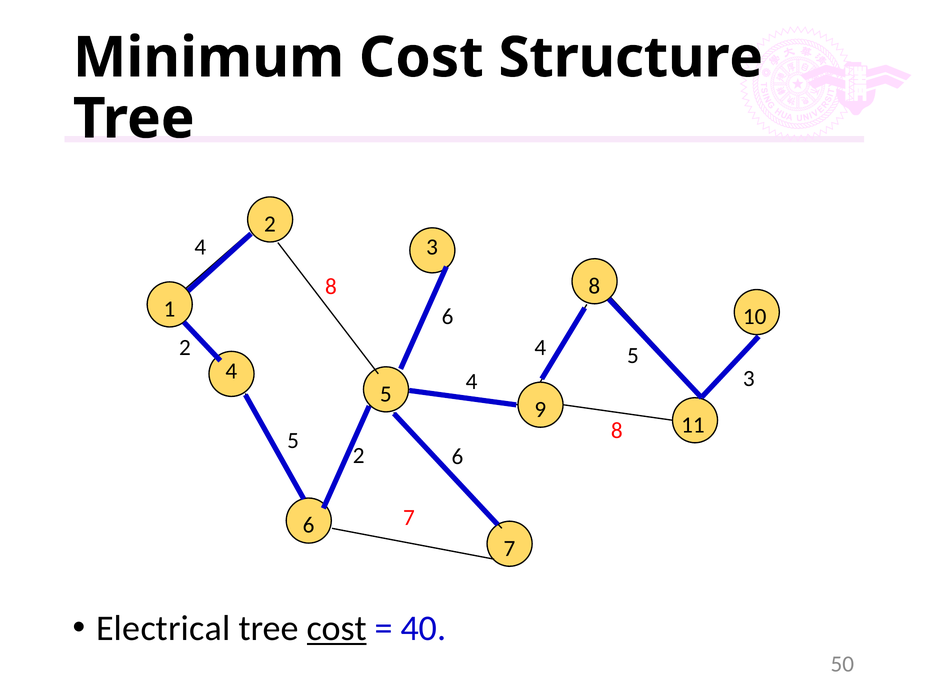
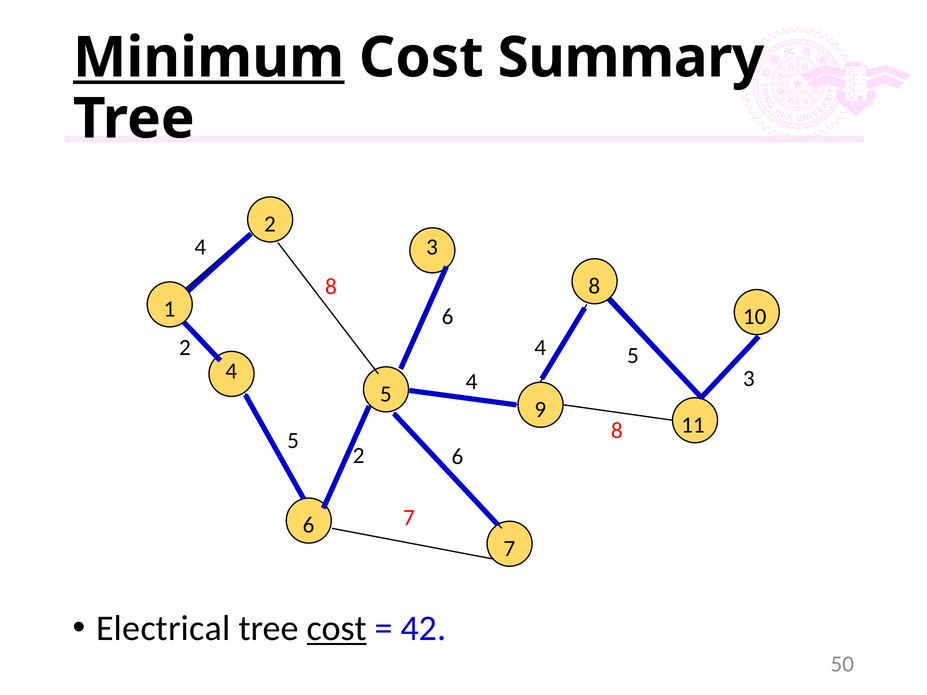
Minimum underline: none -> present (209, 58)
Structure: Structure -> Summary (631, 58)
40: 40 -> 42 (423, 629)
